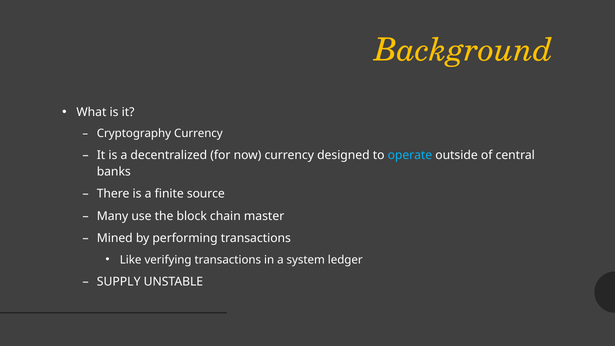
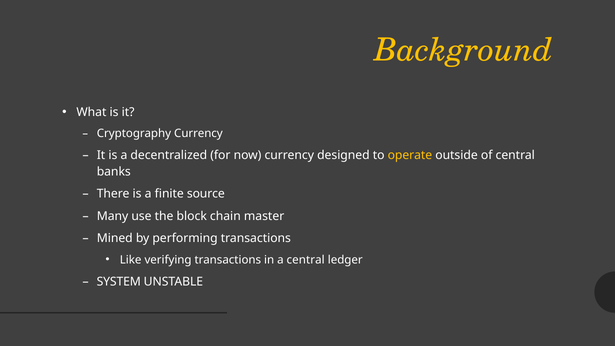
operate colour: light blue -> yellow (410, 155)
a system: system -> central (306, 260)
SUPPLY: SUPPLY -> SYSTEM (119, 282)
